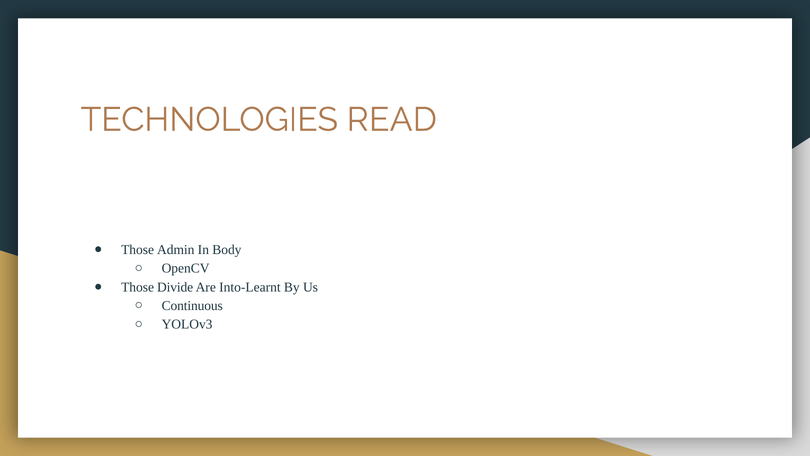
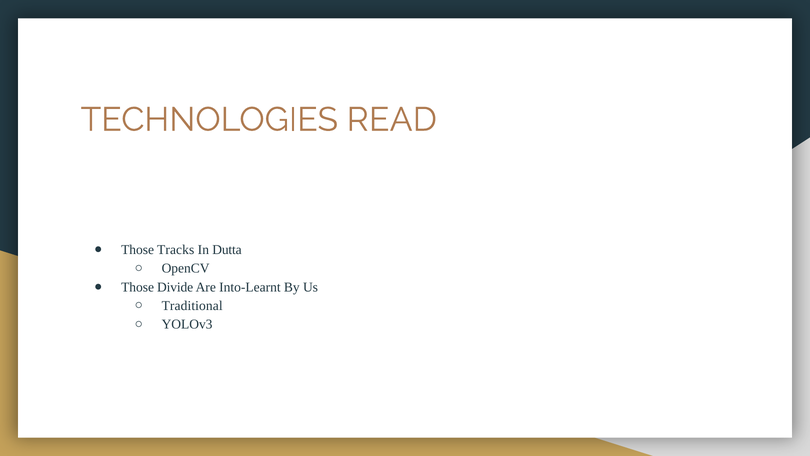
Admin: Admin -> Tracks (176, 250)
Body: Body -> Dutta (227, 250)
Continuous: Continuous -> Traditional (192, 306)
